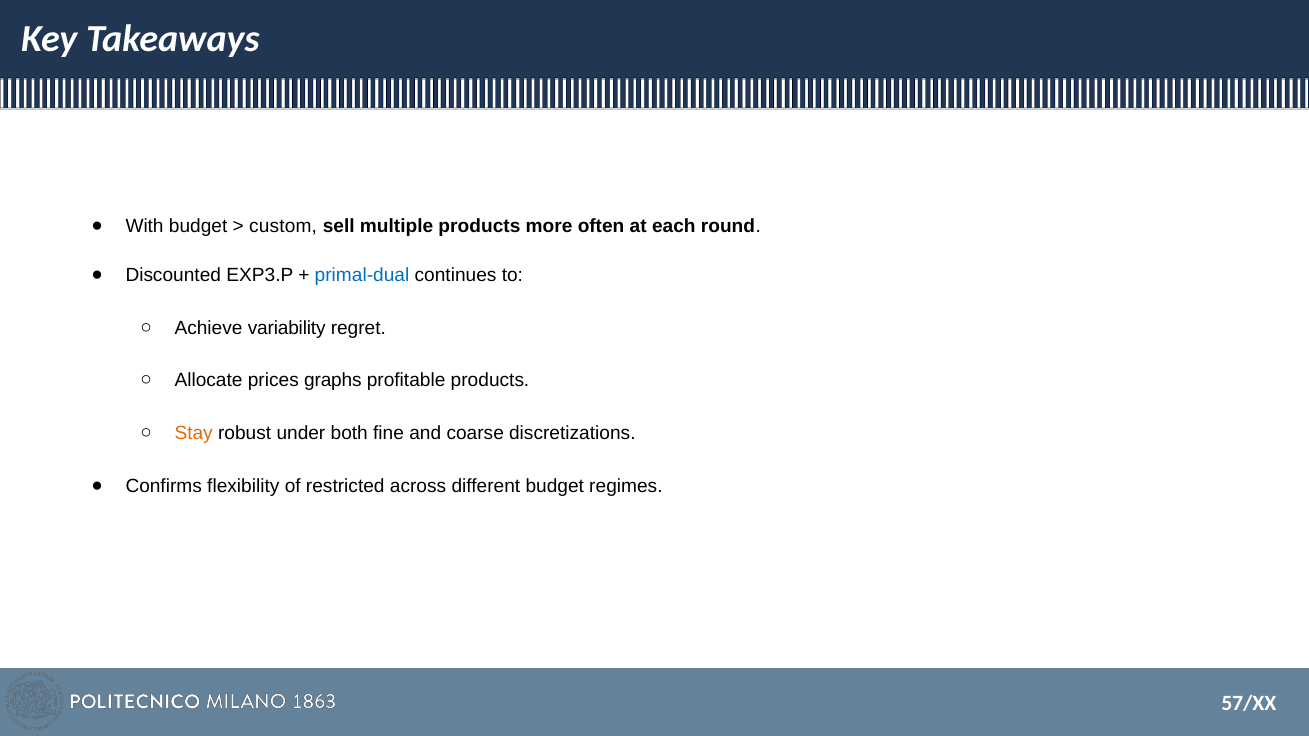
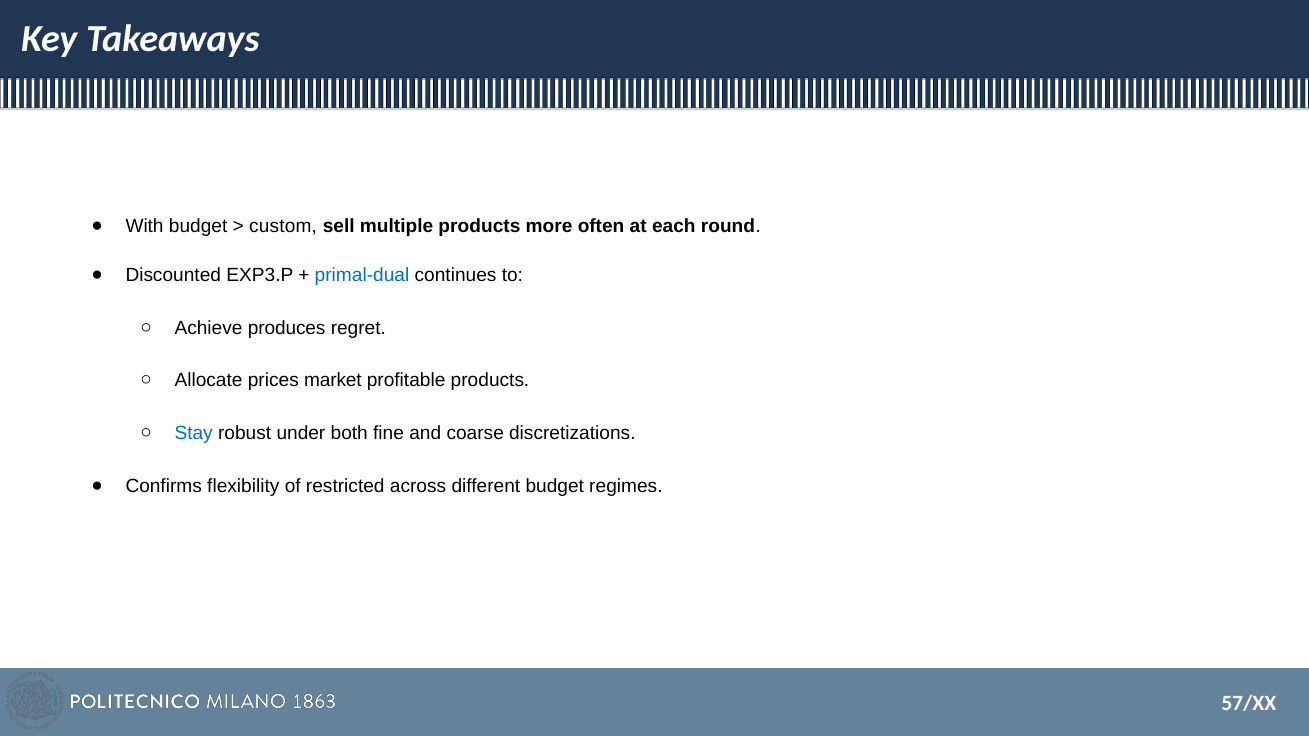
variability: variability -> produces (287, 328)
graphs: graphs -> market (333, 381)
Stay colour: orange -> blue (194, 433)
